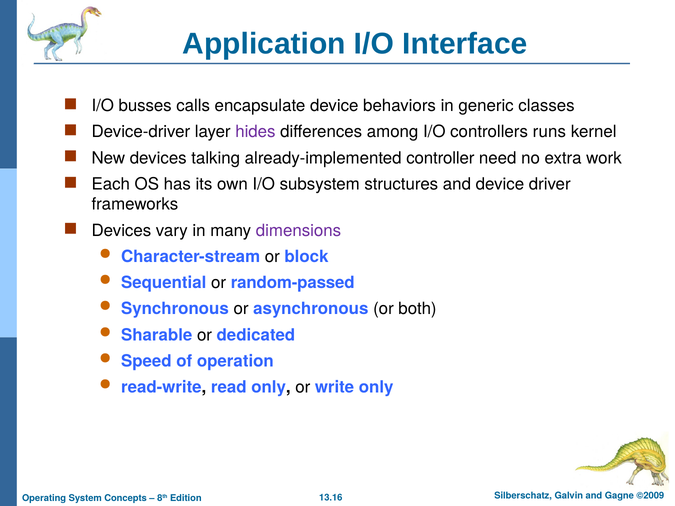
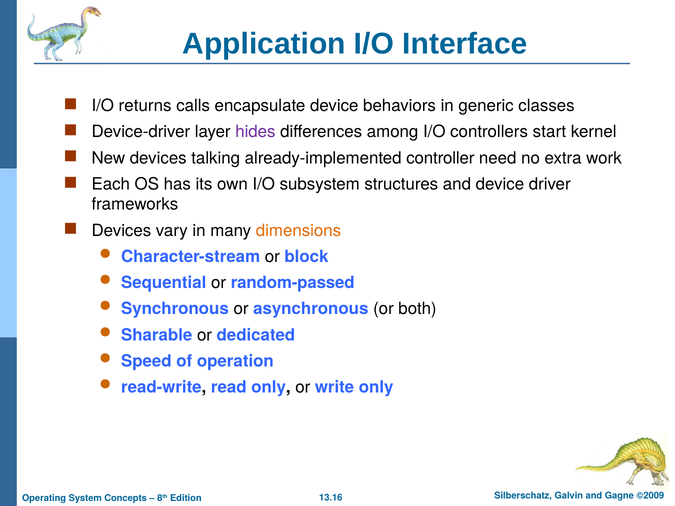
busses: busses -> returns (145, 106)
runs: runs -> start (549, 132)
dimensions colour: purple -> orange (299, 231)
